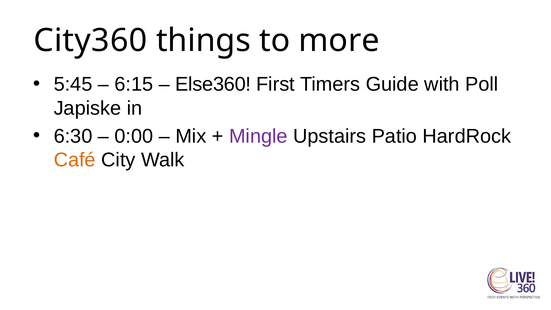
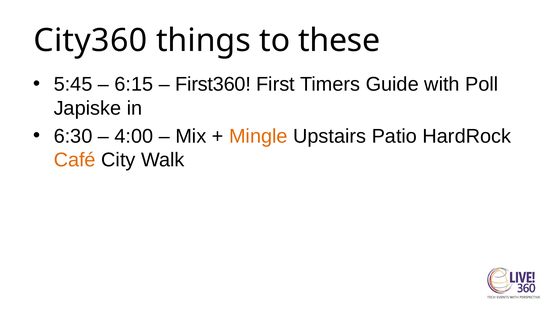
more: more -> these (339, 40)
Else360: Else360 -> First360 (213, 84)
0:00: 0:00 -> 4:00 (134, 136)
Mingle colour: purple -> orange (258, 136)
